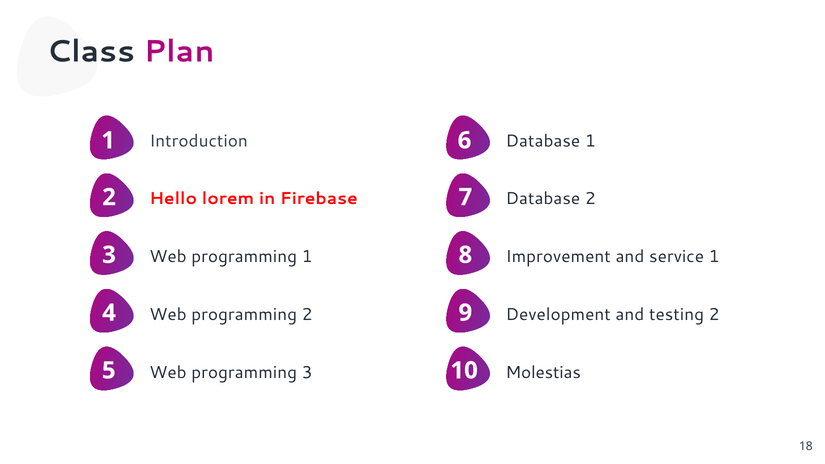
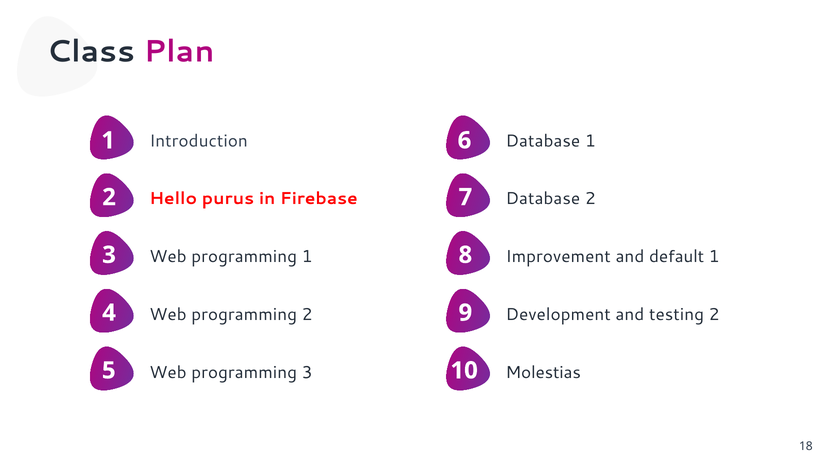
lorem: lorem -> purus (228, 199)
service: service -> default (677, 257)
